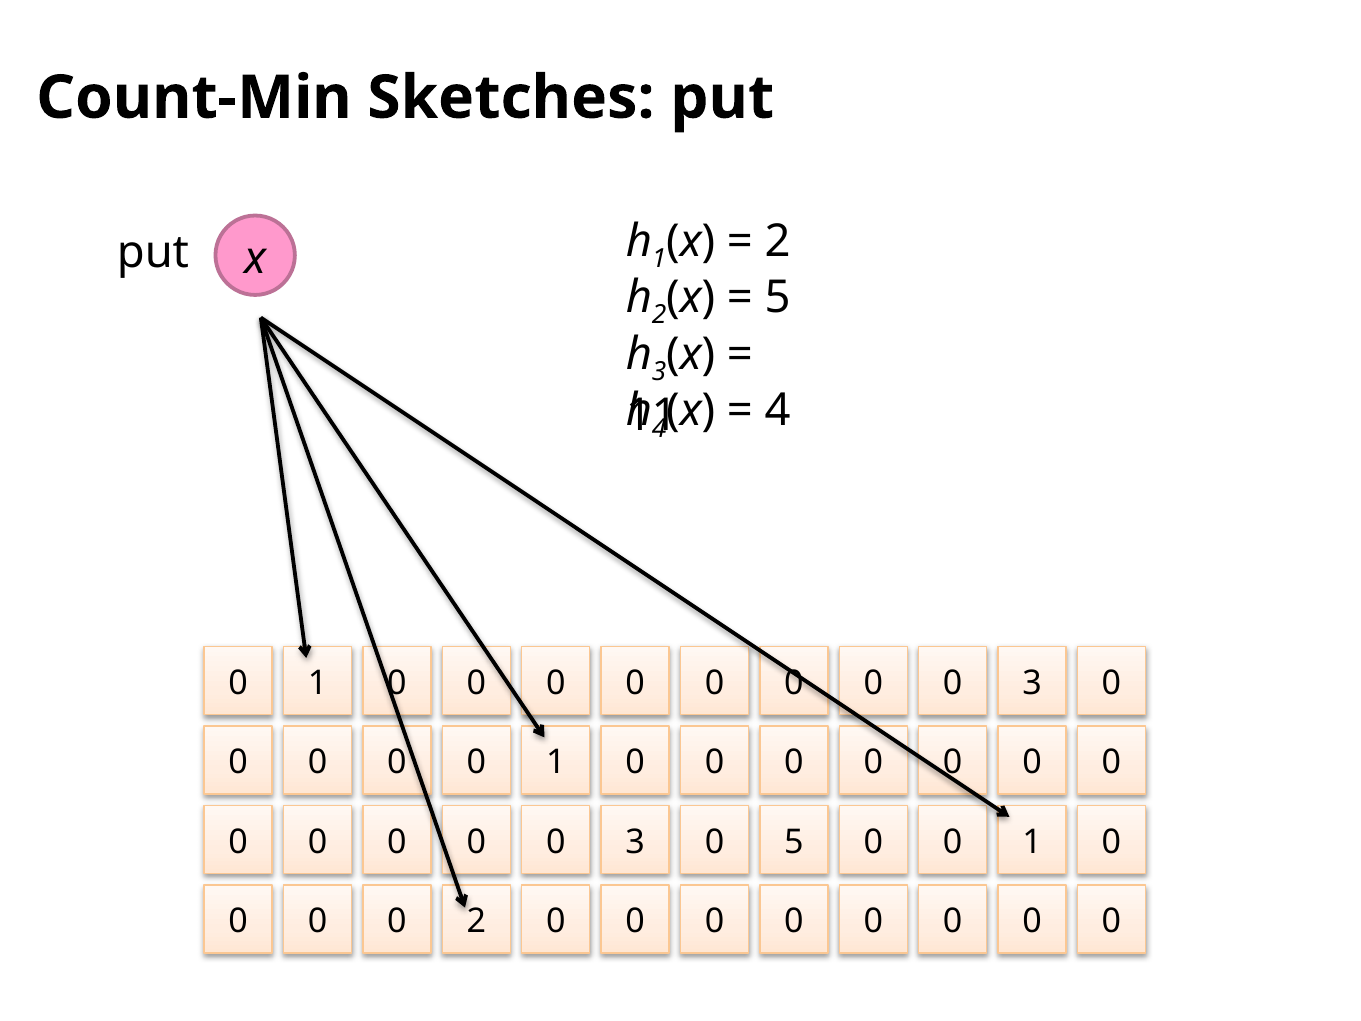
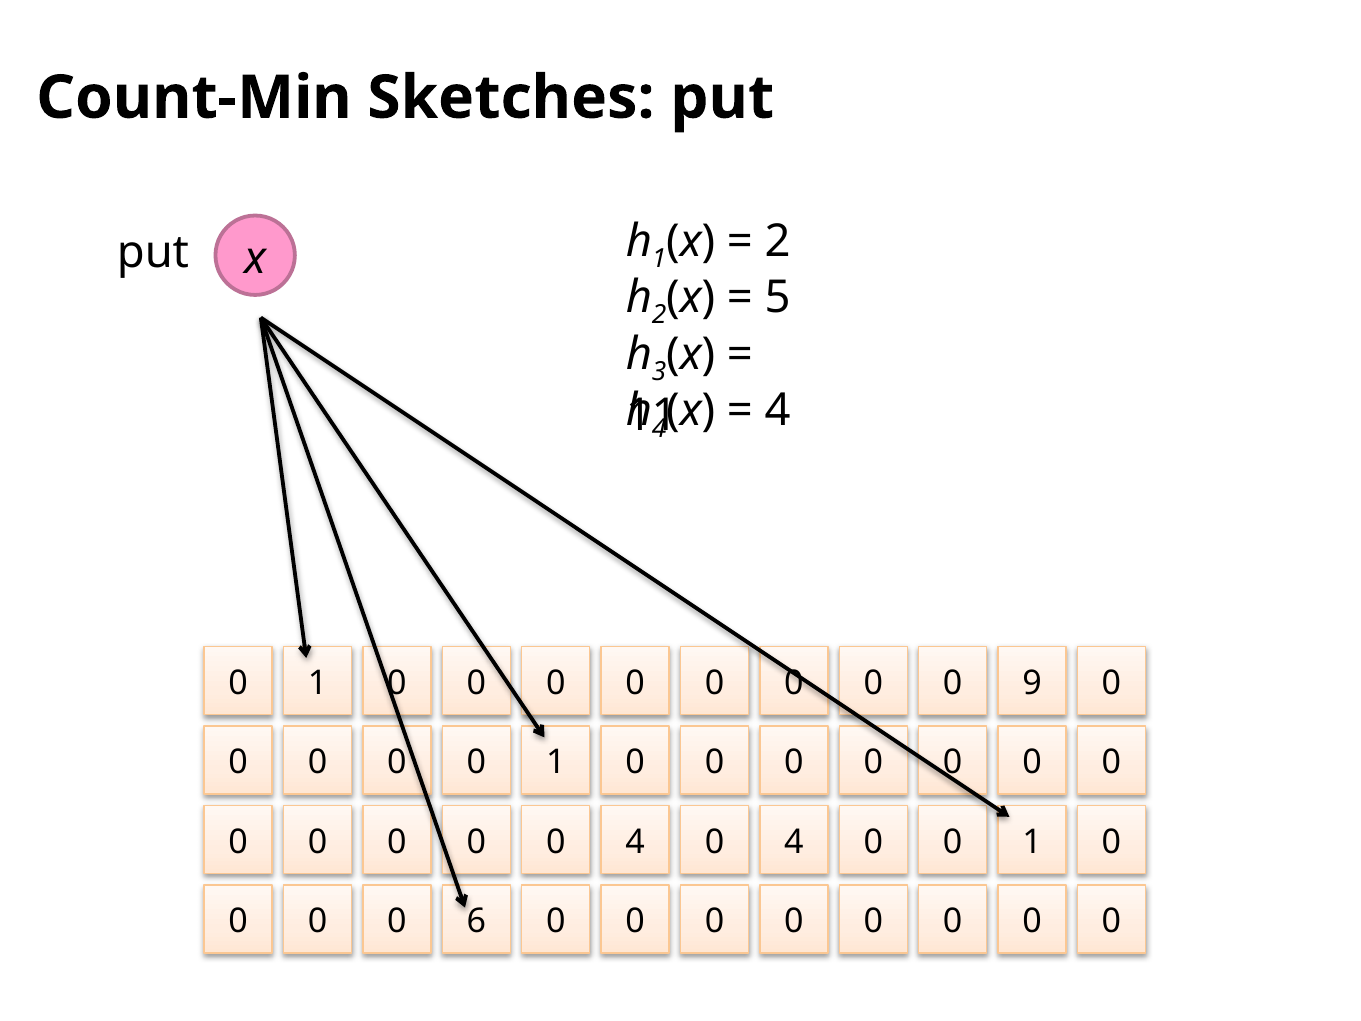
3: 3 -> 9 (1032, 683)
3: 3 -> 4 (635, 842)
5: 5 -> 4 (794, 842)
2: 2 -> 6 (476, 921)
